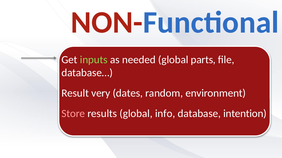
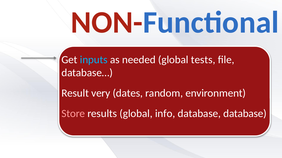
inputs colour: light green -> light blue (94, 60)
parts: parts -> tests (203, 60)
database intention: intention -> database (245, 114)
